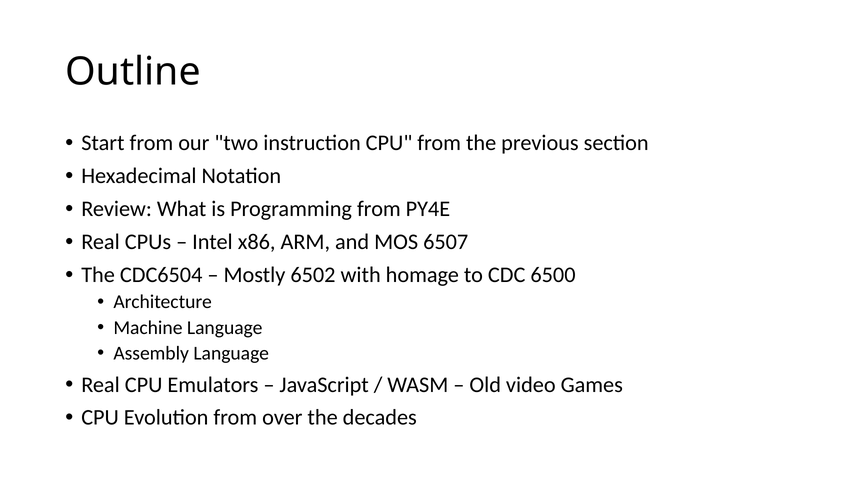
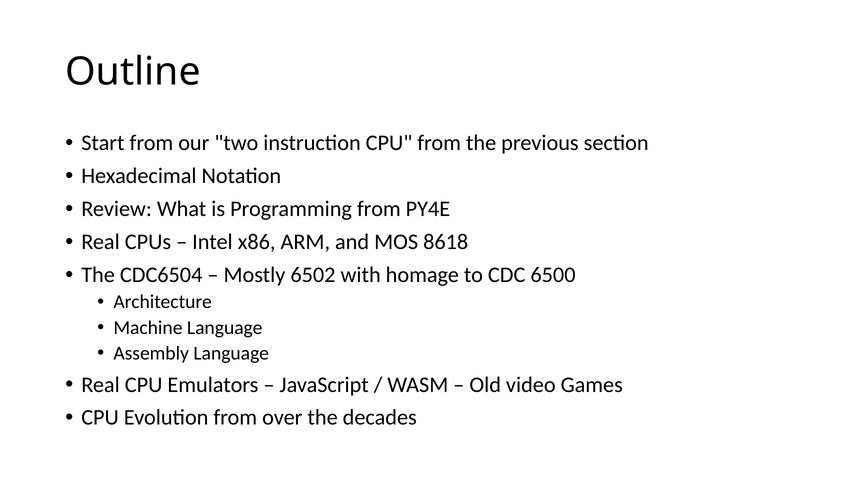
6507: 6507 -> 8618 (446, 242)
